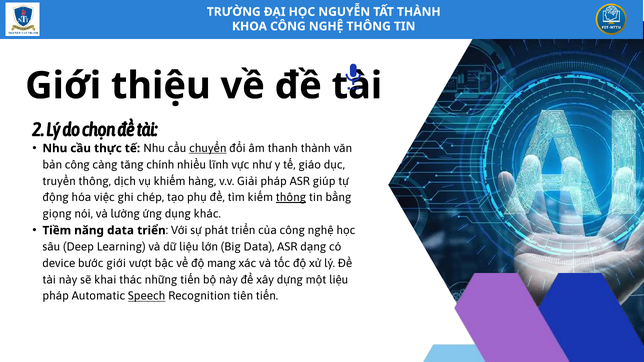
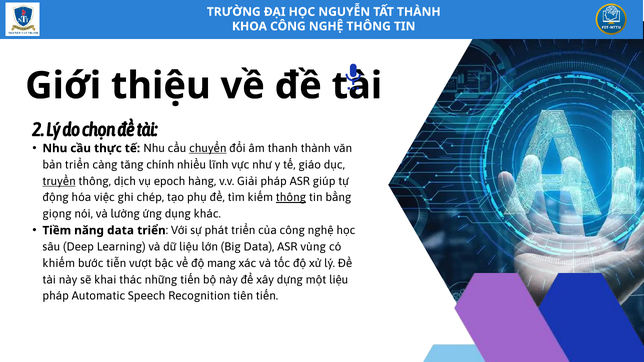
bản công: công -> triển (77, 165)
truyền underline: none -> present (59, 181)
khiếm: khiếm -> epoch (170, 181)
dạng: dạng -> vùng (313, 247)
device: device -> khiếm (59, 263)
bước giới: giới -> tiễn (116, 263)
Speech underline: present -> none (147, 296)
